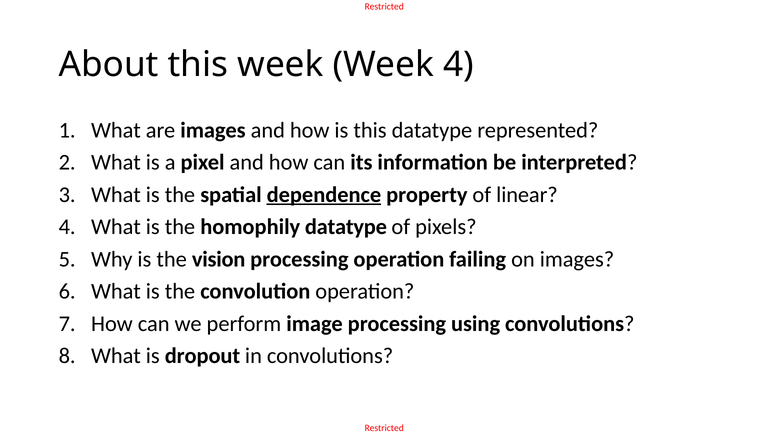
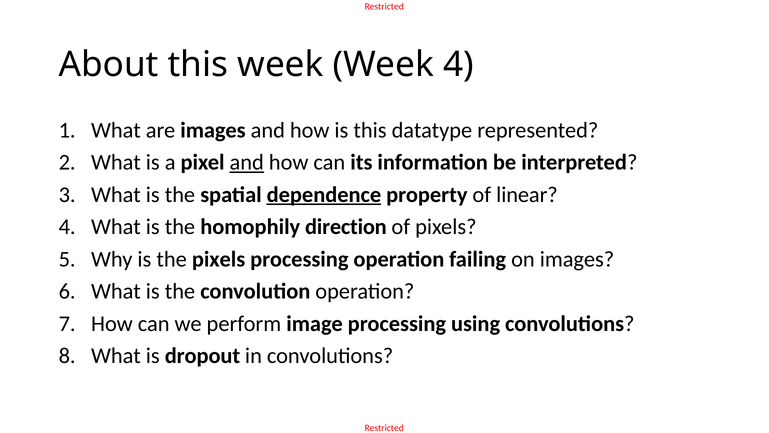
and underline: none -> present (247, 162)
homophily datatype: datatype -> direction (346, 227)
the vision: vision -> pixels (219, 259)
